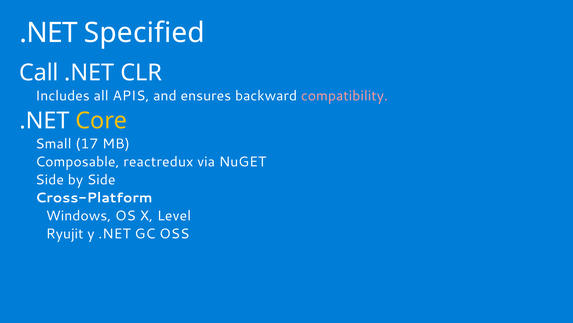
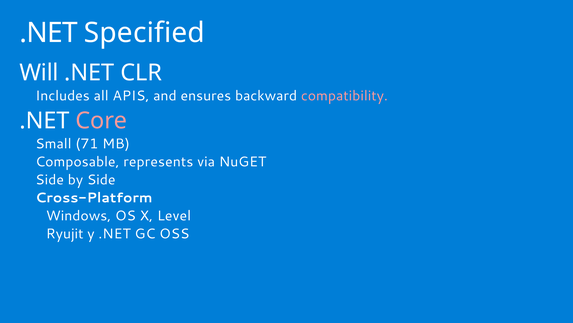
Call: Call -> Will (39, 73)
Core colour: yellow -> pink (101, 121)
17: 17 -> 71 (87, 144)
reactredux: reactredux -> represents (158, 162)
